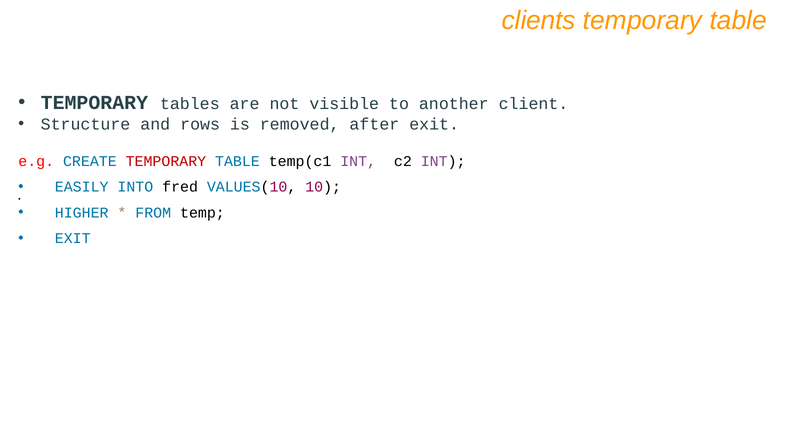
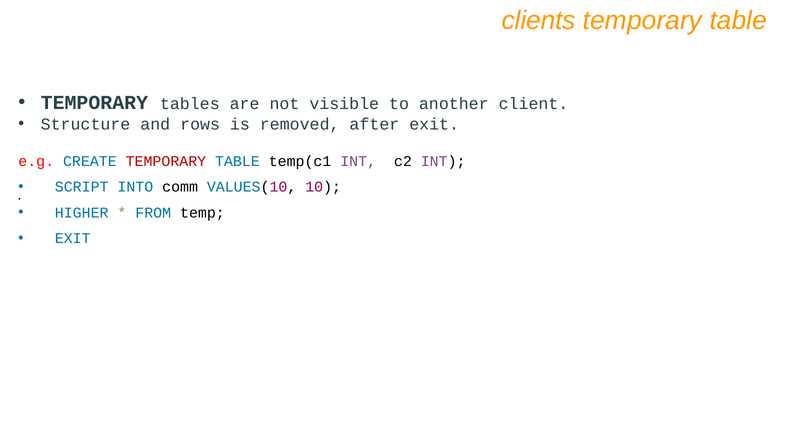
EASILY: EASILY -> SCRIPT (82, 187)
fred: fred -> comm (180, 187)
